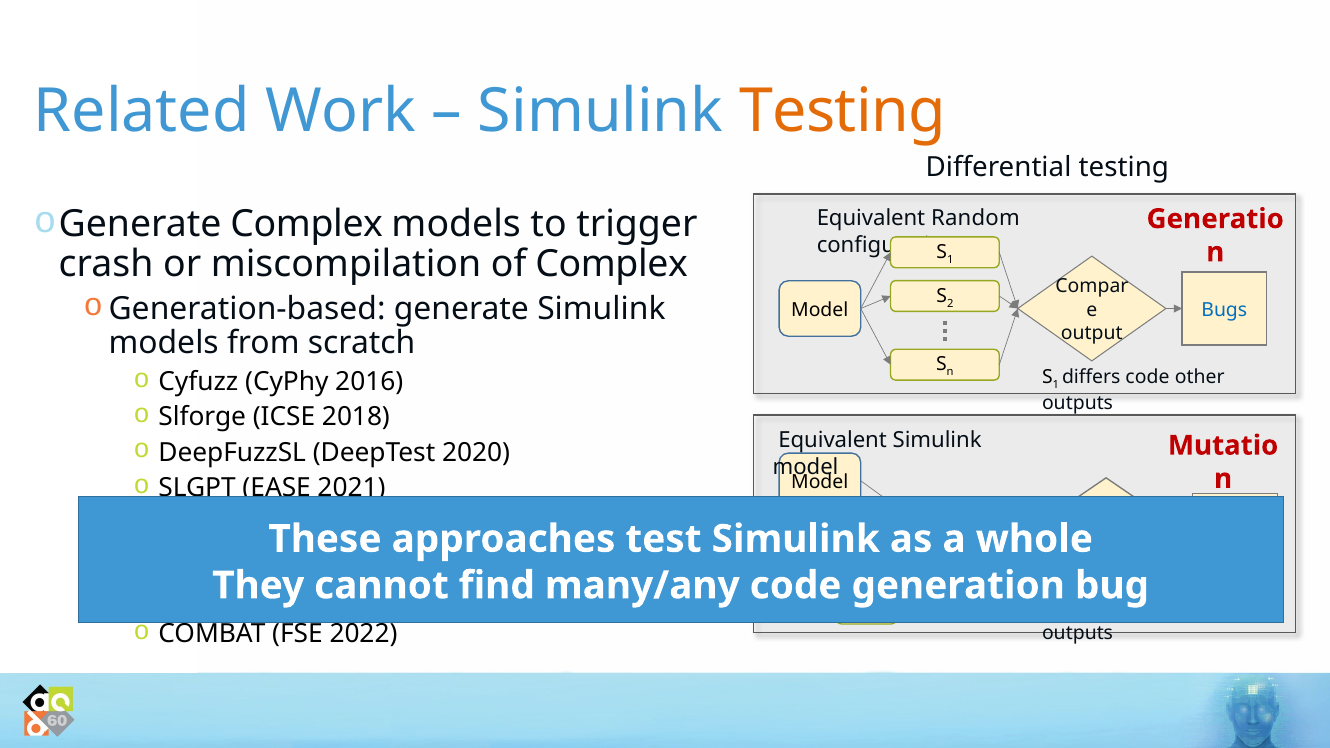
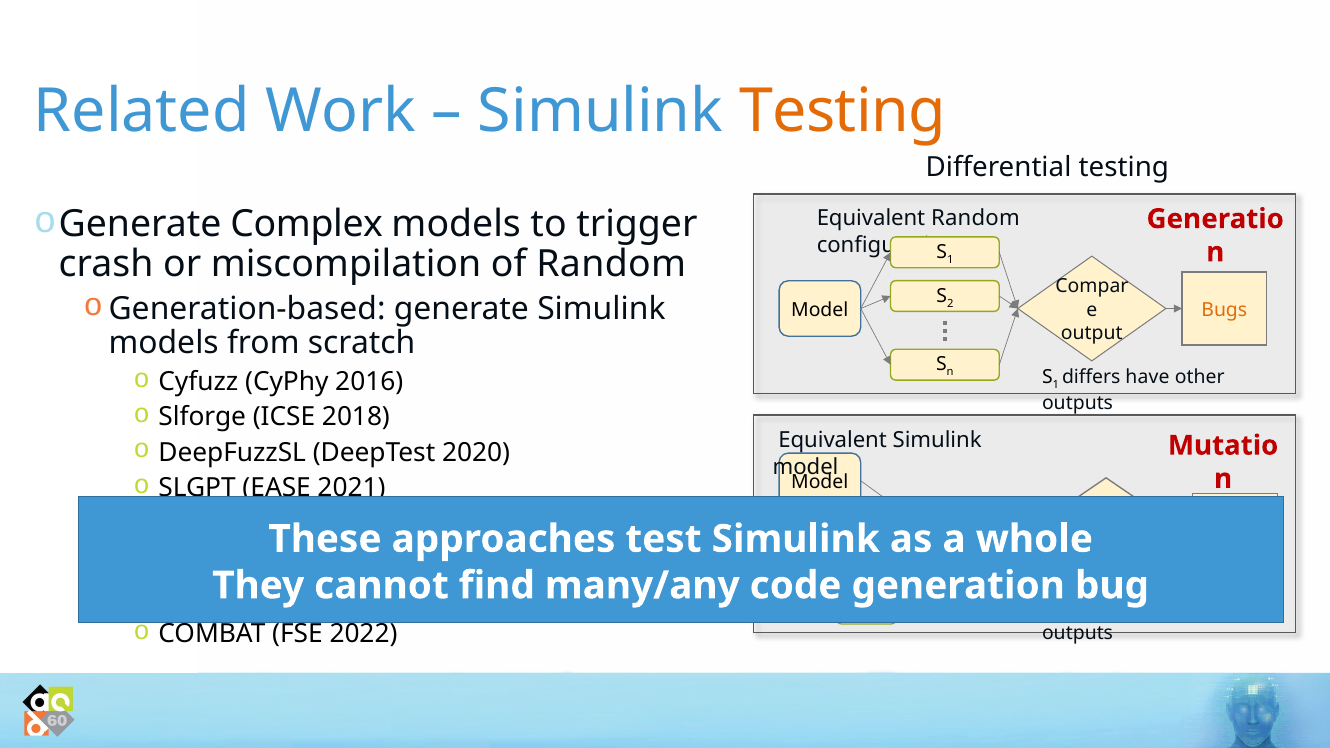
of Complex: Complex -> Random (611, 265)
Bugs colour: blue -> orange (1224, 310)
differs code: code -> have (1147, 377)
